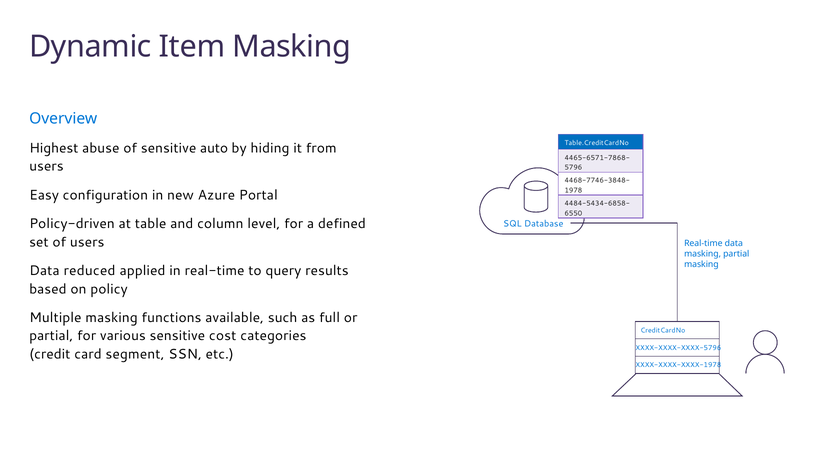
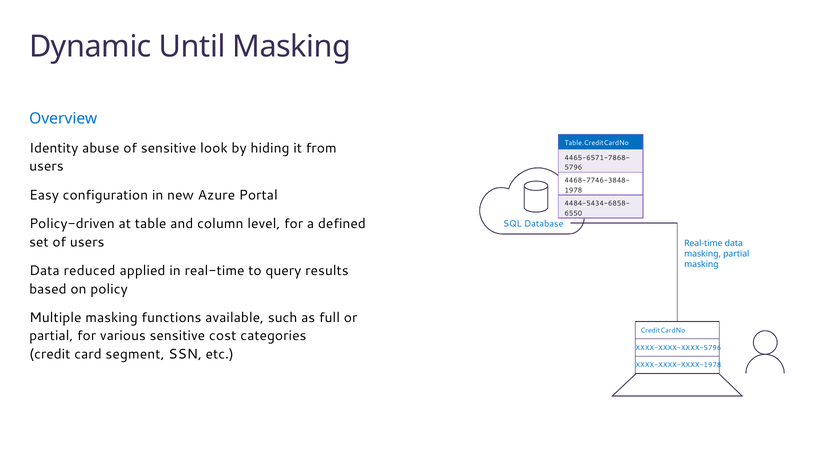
Item: Item -> Until (192, 47)
Highest: Highest -> Identity (54, 148)
auto: auto -> look (214, 148)
